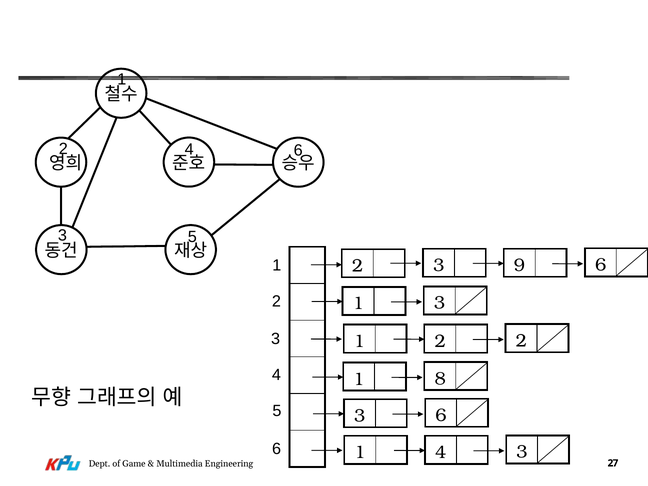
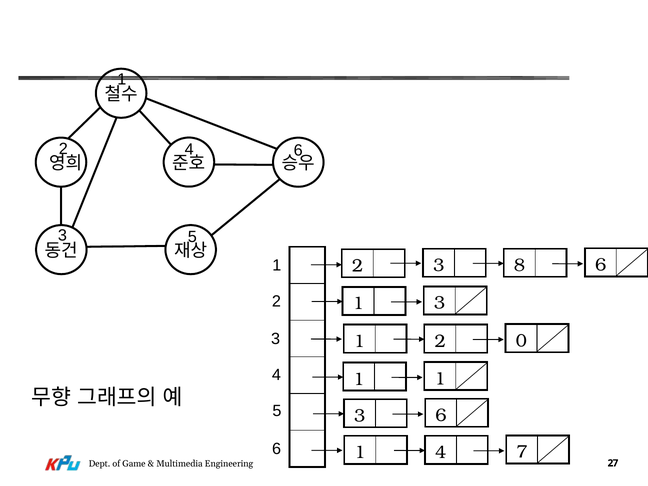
9: 9 -> 8 (519, 265)
2 2: 2 -> 0 (521, 341)
1 8: 8 -> 1 (440, 379)
1 4 3: 3 -> 7 (522, 452)
